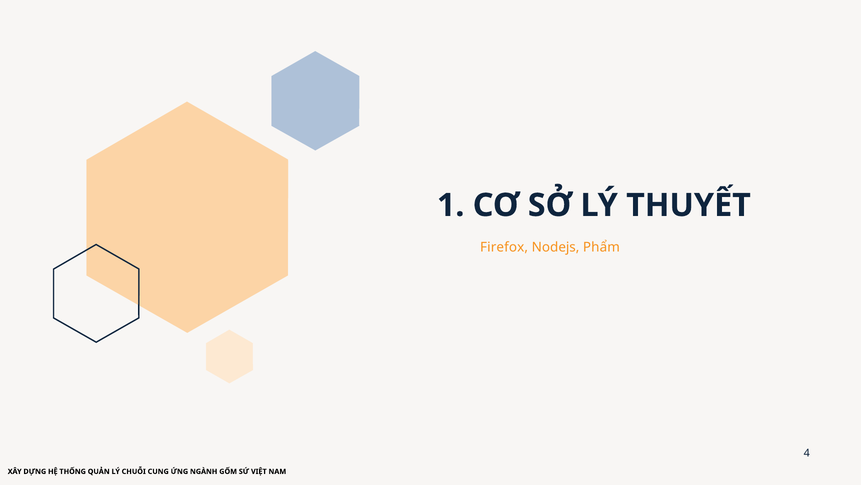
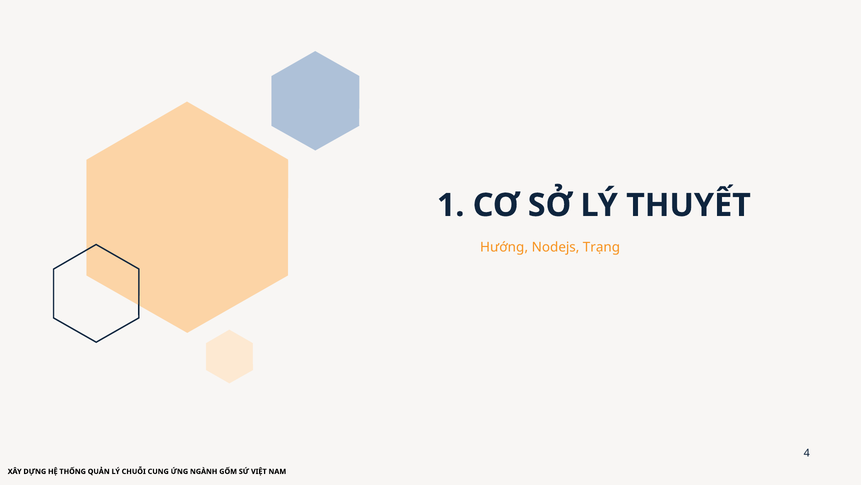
Firefox: Firefox -> Hướng (504, 247)
Phẩm: Phẩm -> Trạng (601, 247)
